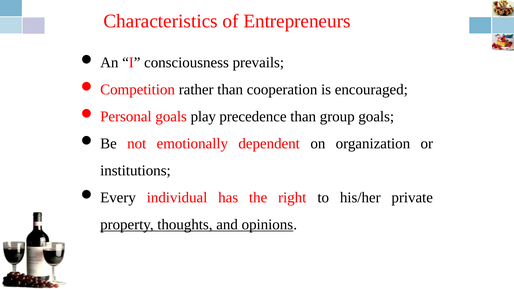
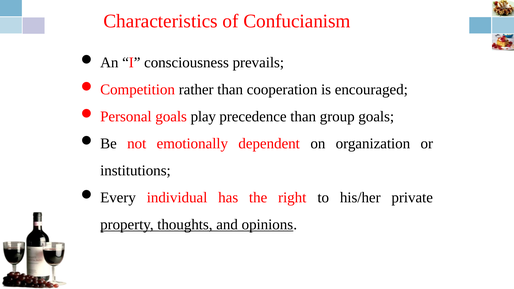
Entrepreneurs: Entrepreneurs -> Confucianism (297, 21)
